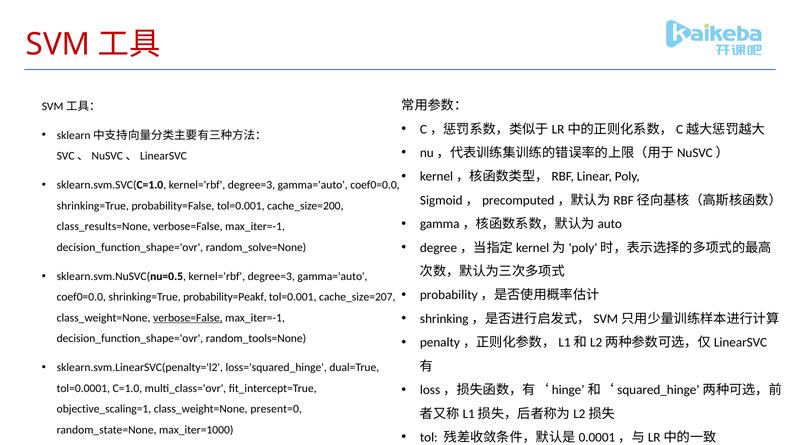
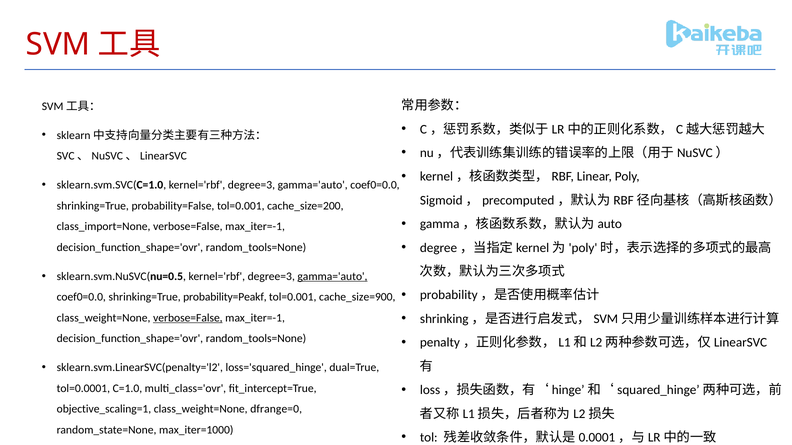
class_results=None: class_results=None -> class_import=None (104, 227)
random_solve=None: random_solve=None -> random_tools=None (256, 248)
gamma='auto underline: none -> present (332, 277)
cache_size=207: cache_size=207 -> cache_size=900 (357, 297)
present=0: present=0 -> dfrange=0 (276, 410)
